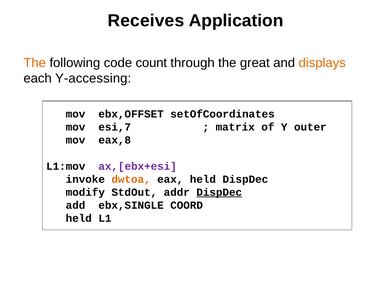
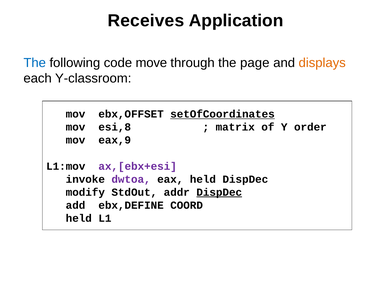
The colour: orange -> blue (35, 63)
count: count -> move (151, 63)
great: great -> page (255, 63)
Y-accessing: Y-accessing -> Y-classroom (93, 78)
setOfCoordinates underline: none -> present (222, 114)
esi,7: esi,7 -> esi,8 (115, 127)
outer: outer -> order (310, 127)
eax,8: eax,8 -> eax,9 (115, 140)
dwtoa colour: orange -> purple (131, 179)
ebx,SINGLE: ebx,SINGLE -> ebx,DEFINE (131, 205)
